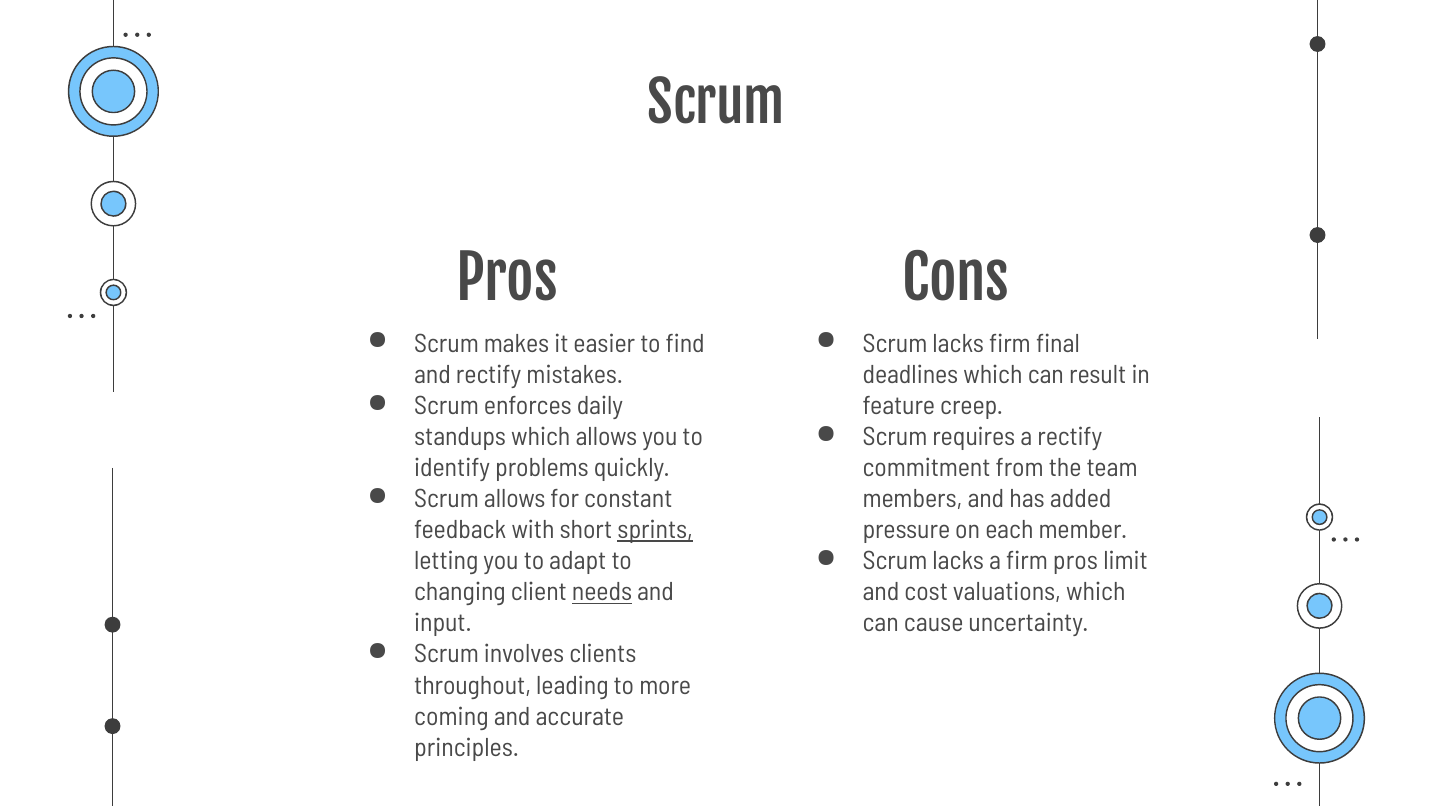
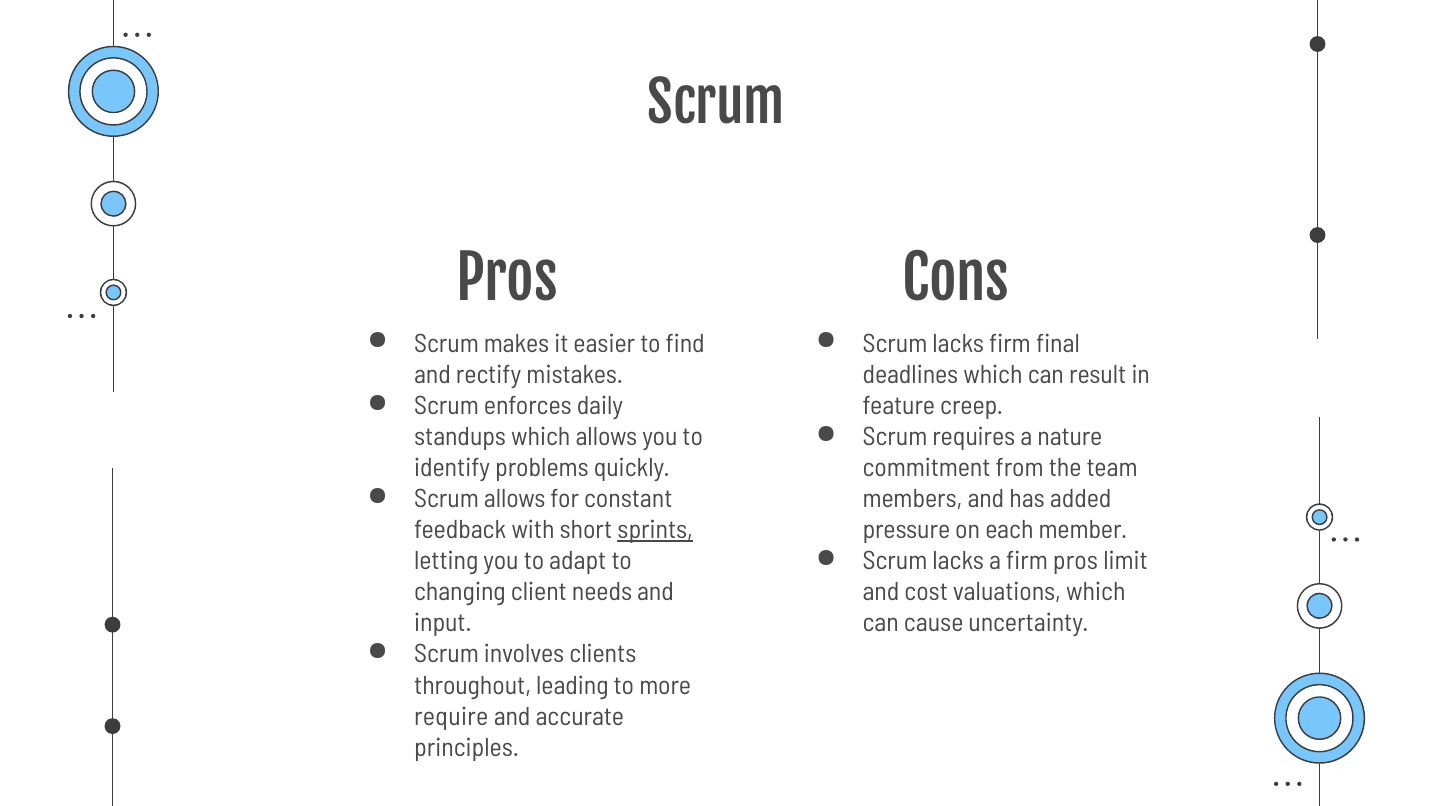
a rectify: rectify -> nature (1070, 437)
needs underline: present -> none (602, 592)
coming: coming -> require (451, 717)
